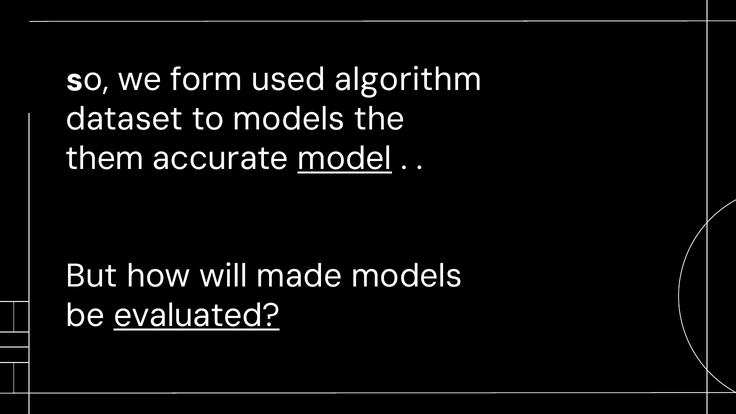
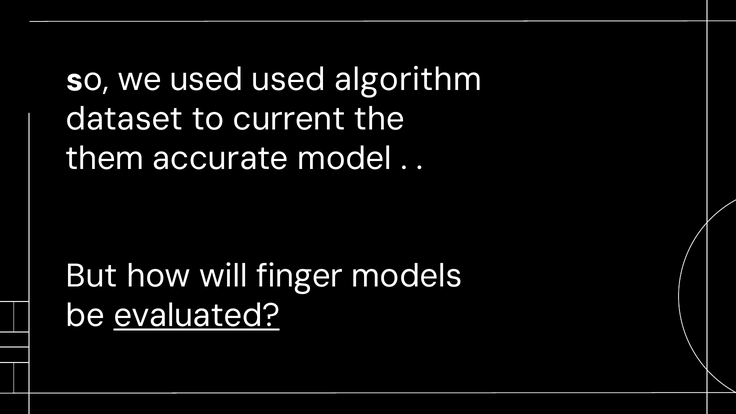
we form: form -> used (207, 80)
to models: models -> current (289, 119)
model underline: present -> none (345, 158)
made: made -> finger (300, 276)
